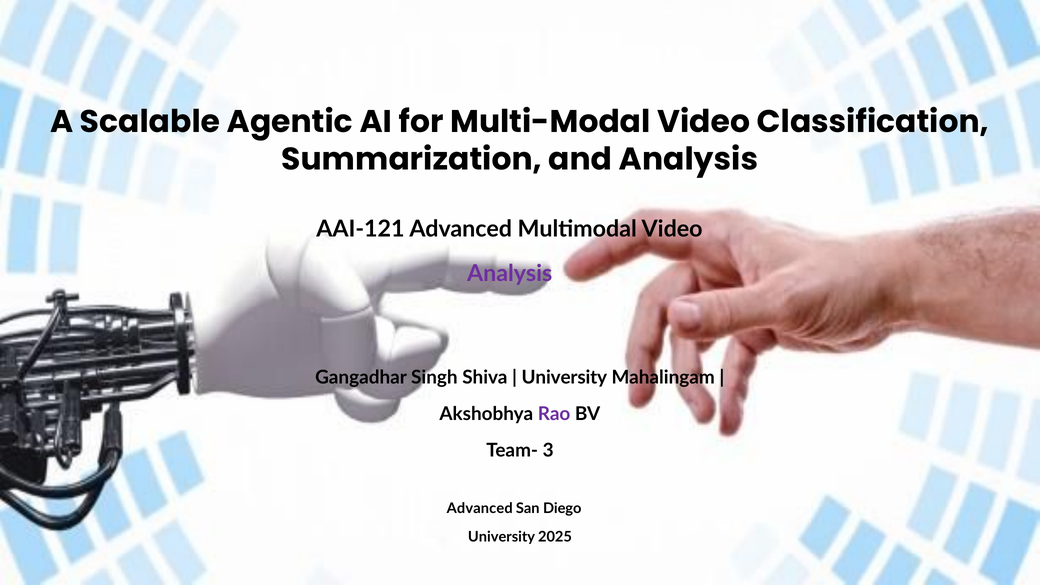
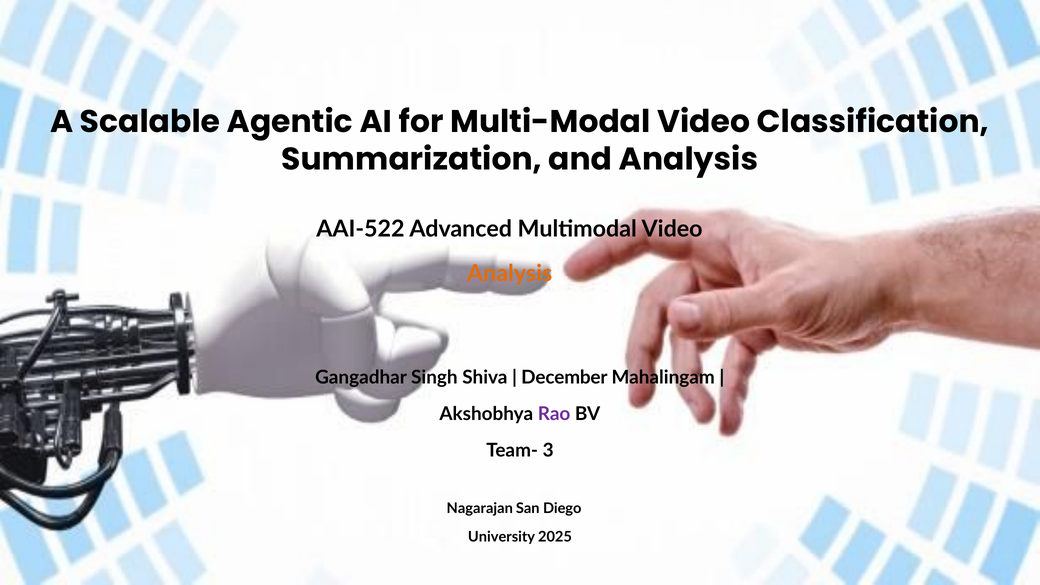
AAI-121: AAI-121 -> AAI-522 (360, 229)
Analysis colour: purple -> orange (510, 274)
University: University -> December (564, 378)
Advanced: Advanced -> Nagarajan (480, 508)
